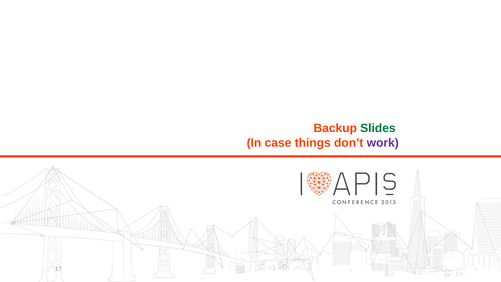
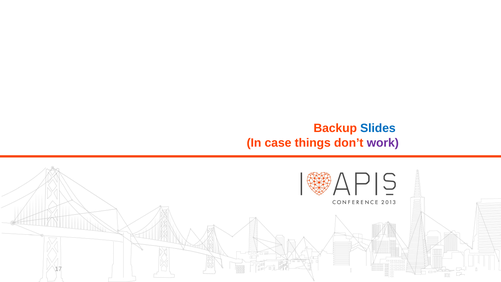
Slides colour: green -> blue (378, 128)
